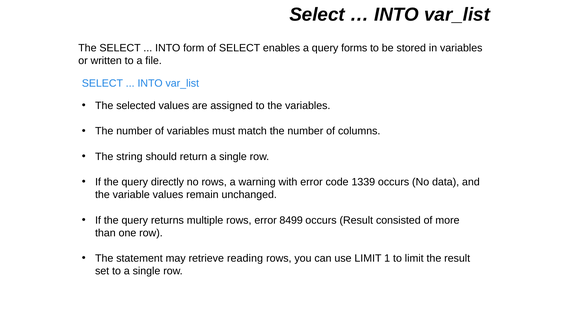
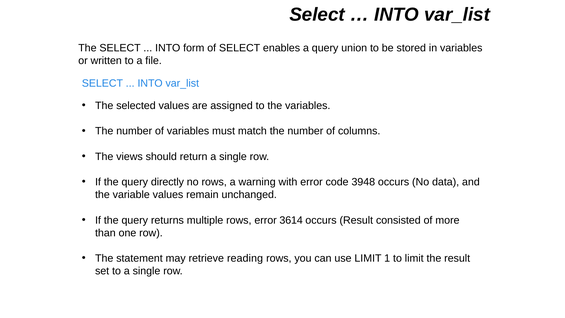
forms: forms -> union (354, 48)
string: string -> views (129, 157)
1339: 1339 -> 3948 (363, 182)
8499: 8499 -> 3614 (291, 220)
